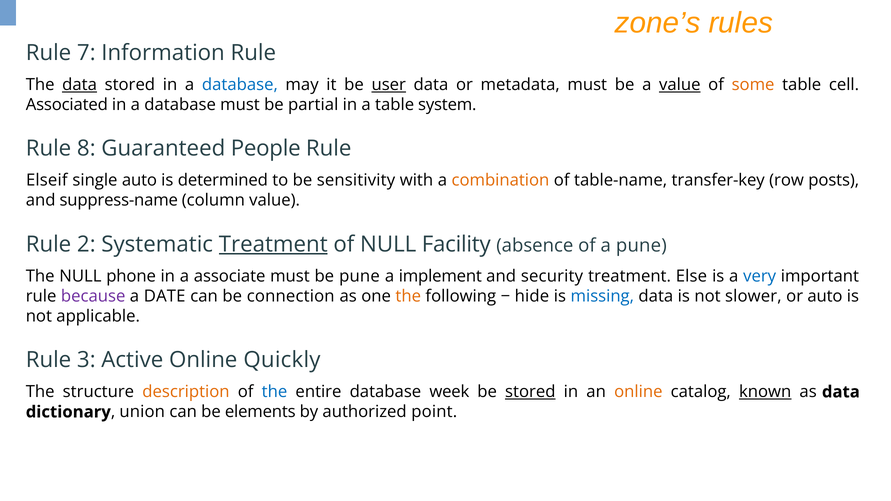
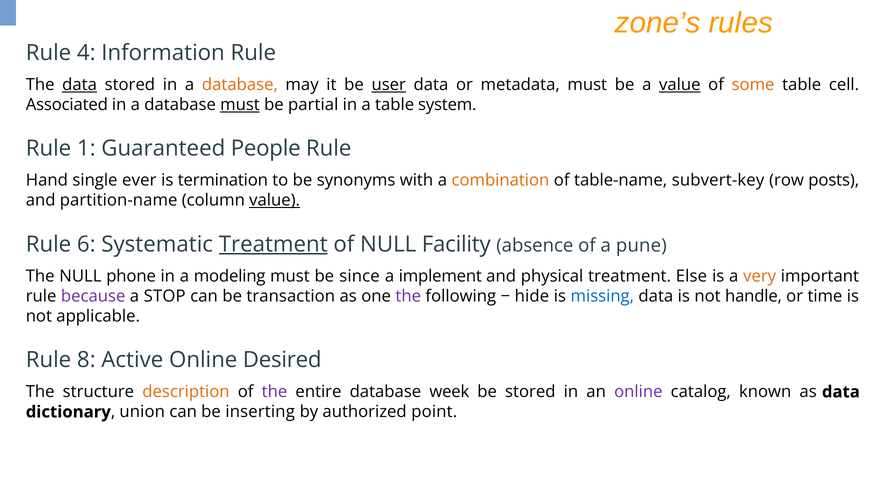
7: 7 -> 4 (86, 53)
database colour: blue -> orange (240, 85)
must underline: none -> present (240, 105)
8: 8 -> 1 (86, 149)
Elseif: Elseif -> Hand (47, 180)
single auto: auto -> ever (139, 180)
determined: determined -> termination (223, 180)
sensitivity: sensitivity -> synonyms (356, 180)
transfer-key: transfer-key -> subvert-key (718, 180)
suppress-name: suppress-name -> partition-name (119, 201)
value underline: none -> present (275, 201)
2: 2 -> 6 (86, 244)
associate: associate -> modeling (230, 276)
be pune: pune -> since (359, 276)
security: security -> physical (552, 276)
very colour: blue -> orange (760, 276)
DATE: DATE -> STOP (165, 296)
connection: connection -> transaction (291, 296)
the colour: orange -> purple (408, 296)
slower: slower -> handle (753, 296)
or auto: auto -> time (825, 296)
3: 3 -> 8 (86, 360)
Quickly: Quickly -> Desired (282, 360)
the colour: blue -> purple (274, 392)
stored underline: present -> none (530, 392)
online colour: orange -> purple (638, 392)
known underline: present -> none (765, 392)
elements: elements -> inserting (260, 412)
